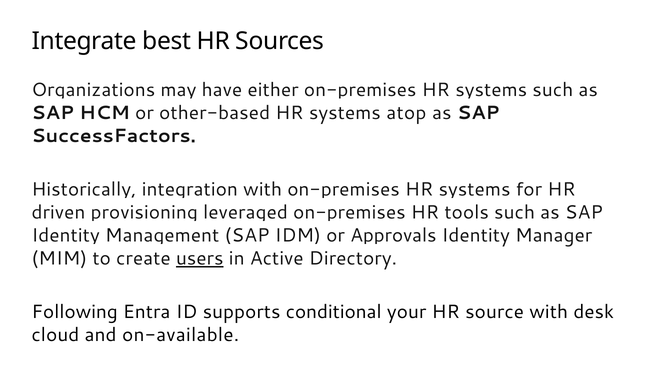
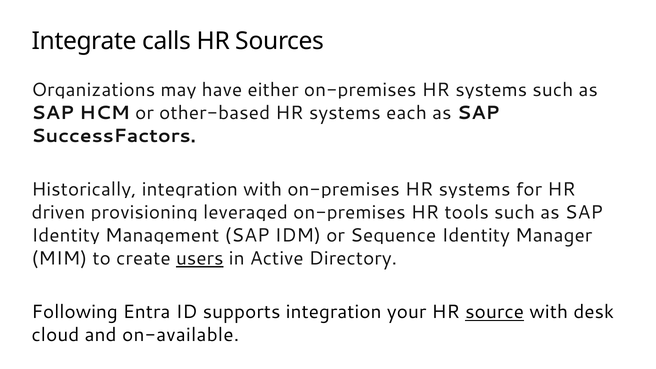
best: best -> calls (167, 41)
atop: atop -> each (406, 113)
Approvals: Approvals -> Sequence (393, 236)
supports conditional: conditional -> integration (334, 312)
source underline: none -> present (495, 312)
